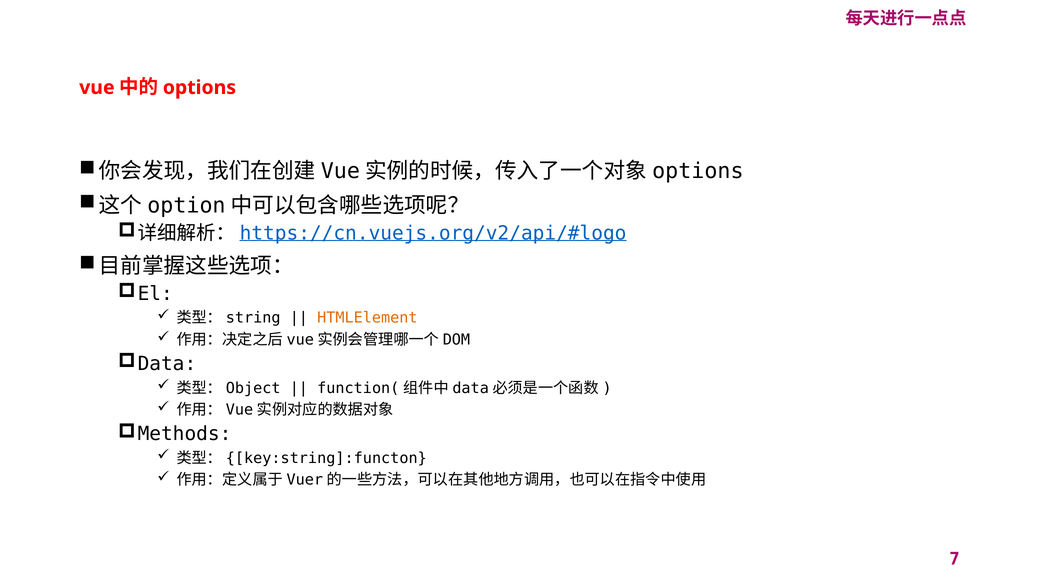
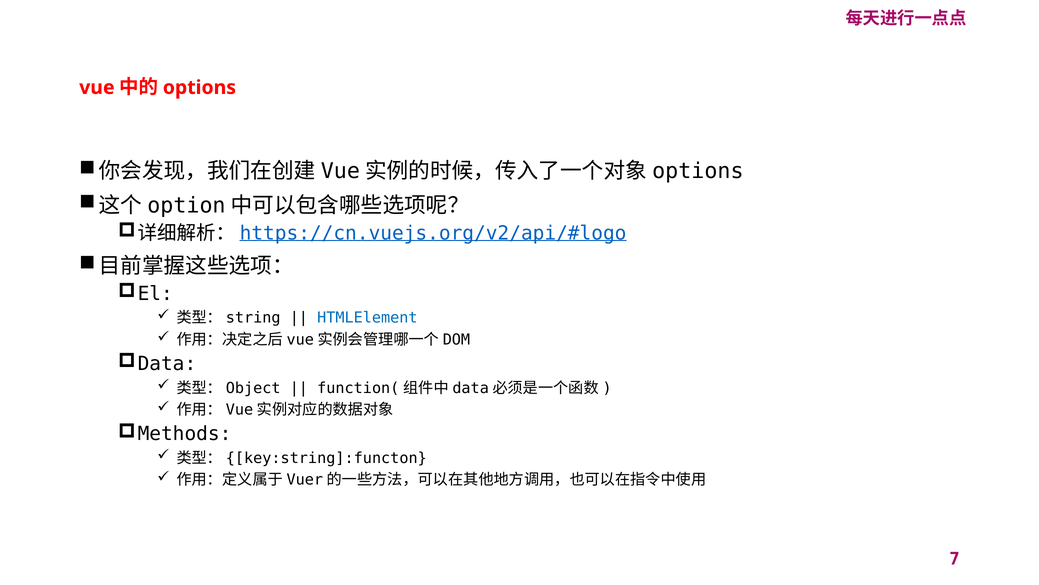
HTMLElement colour: orange -> blue (367, 318)
